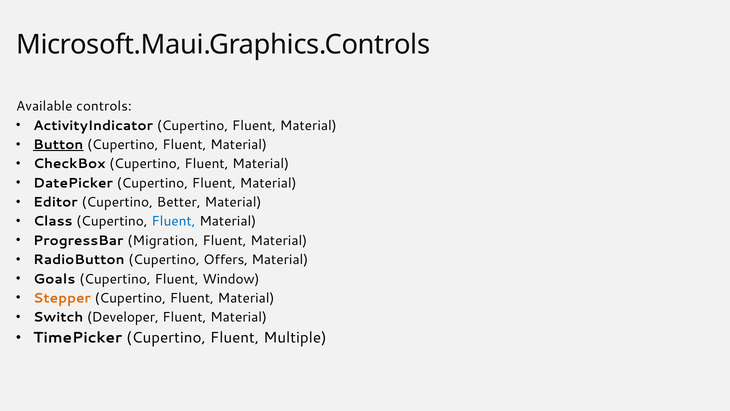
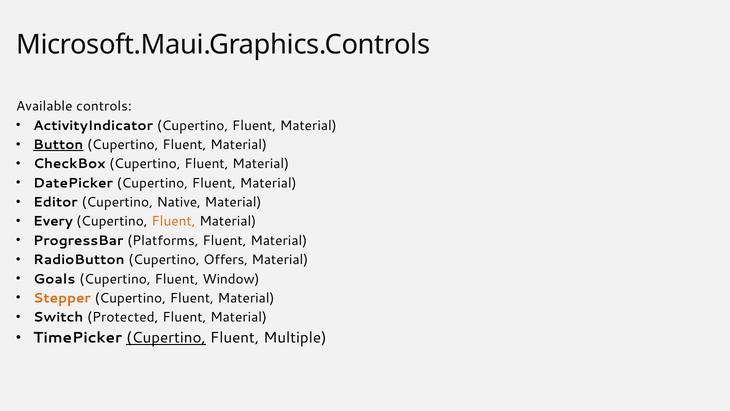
Better: Better -> Native (179, 202)
Class: Class -> Every (53, 221)
Fluent colour: blue -> orange (173, 221)
Migration: Migration -> Platforms (163, 240)
Developer: Developer -> Protected (123, 317)
Cupertino underline: none -> present (166, 338)
